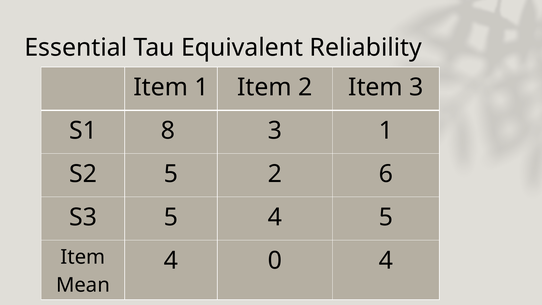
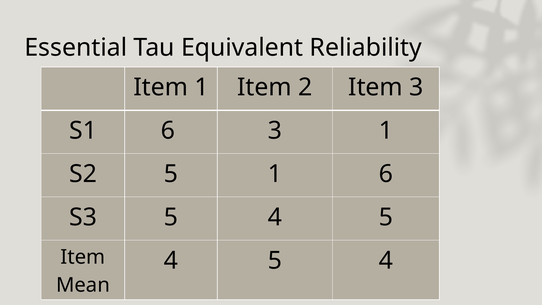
S1 8: 8 -> 6 (168, 131)
5 2: 2 -> 1 (275, 174)
0: 0 -> 5 (275, 260)
